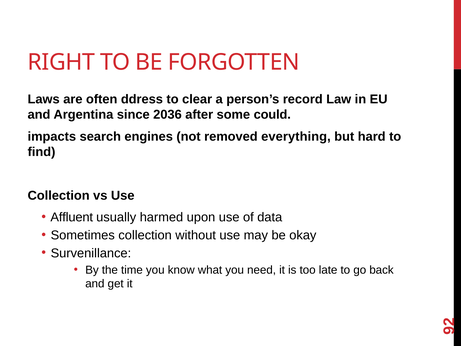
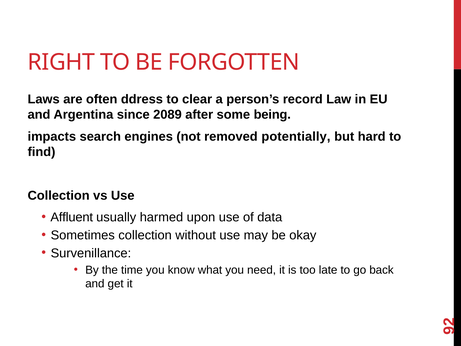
2036: 2036 -> 2089 (167, 115)
could: could -> being (272, 115)
everything: everything -> potentially (296, 136)
